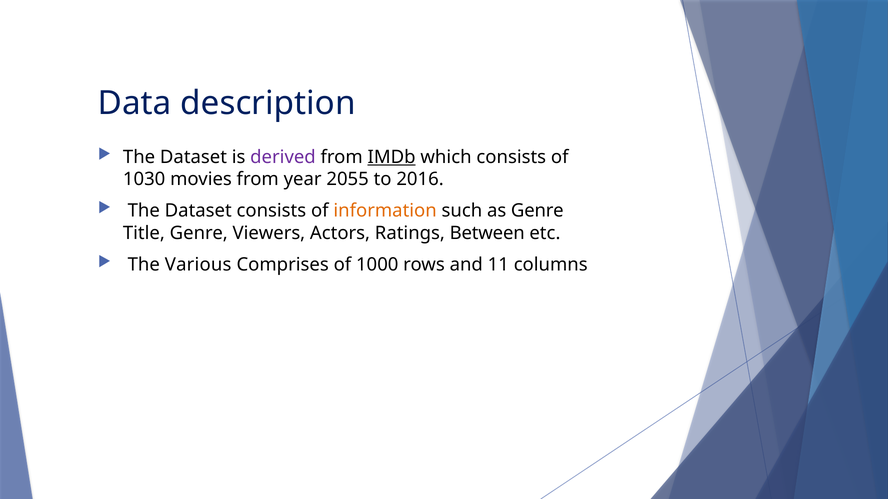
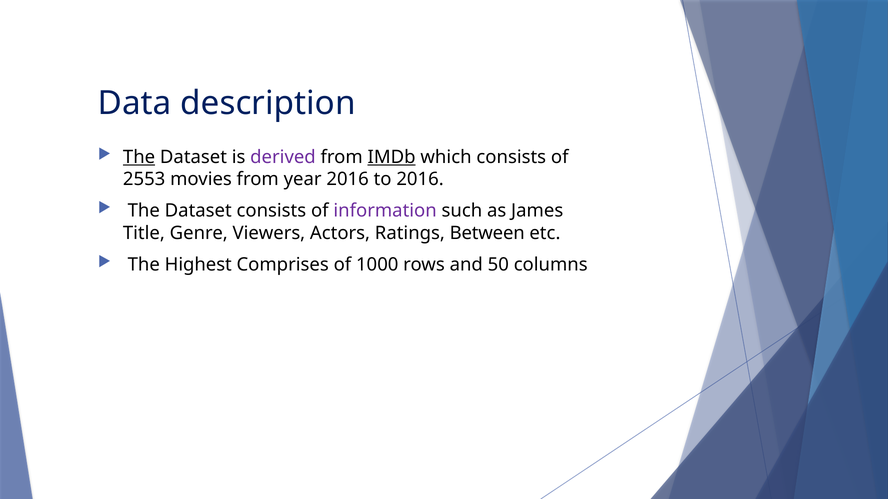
The underline: none -> present (139, 157)
1030: 1030 -> 2553 (144, 180)
year 2055: 2055 -> 2016 (348, 180)
information colour: orange -> purple (385, 211)
as Genre: Genre -> James (537, 211)
Various: Various -> Highest (198, 265)
11: 11 -> 50 (498, 265)
